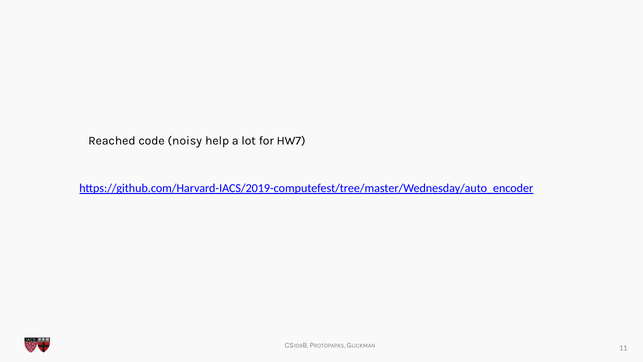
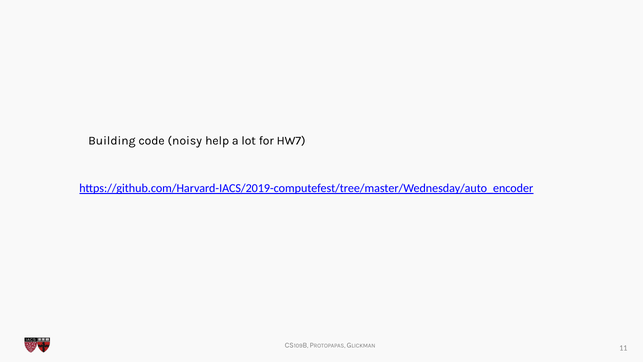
Reached: Reached -> Building (112, 141)
